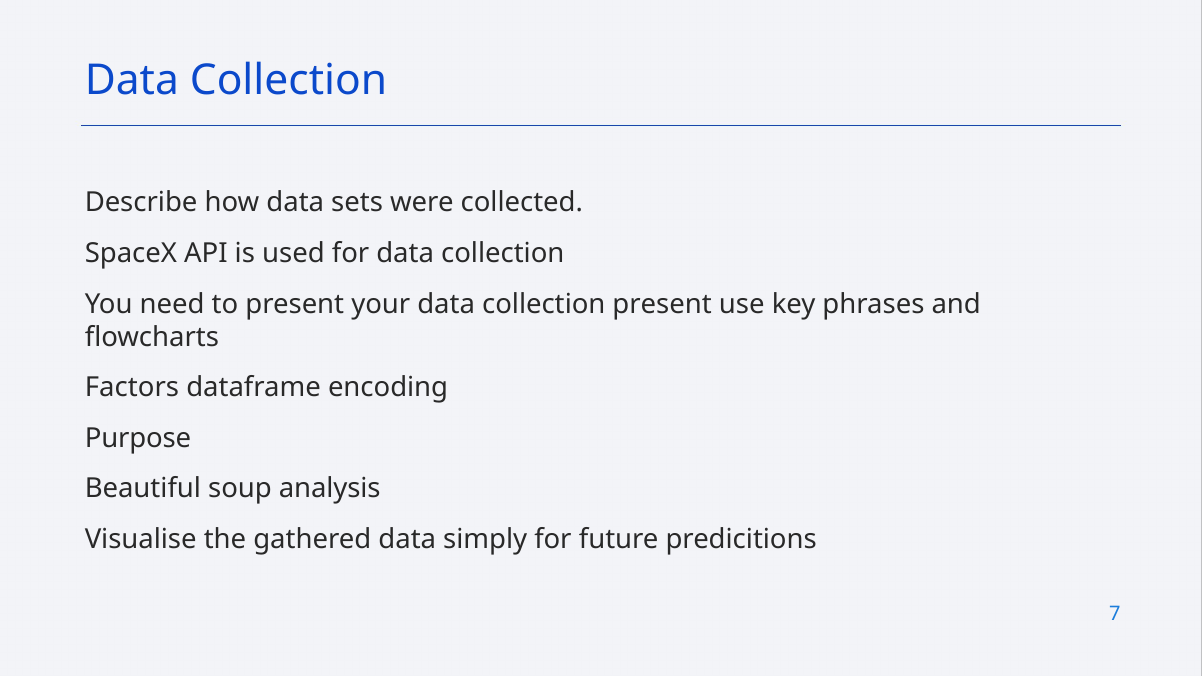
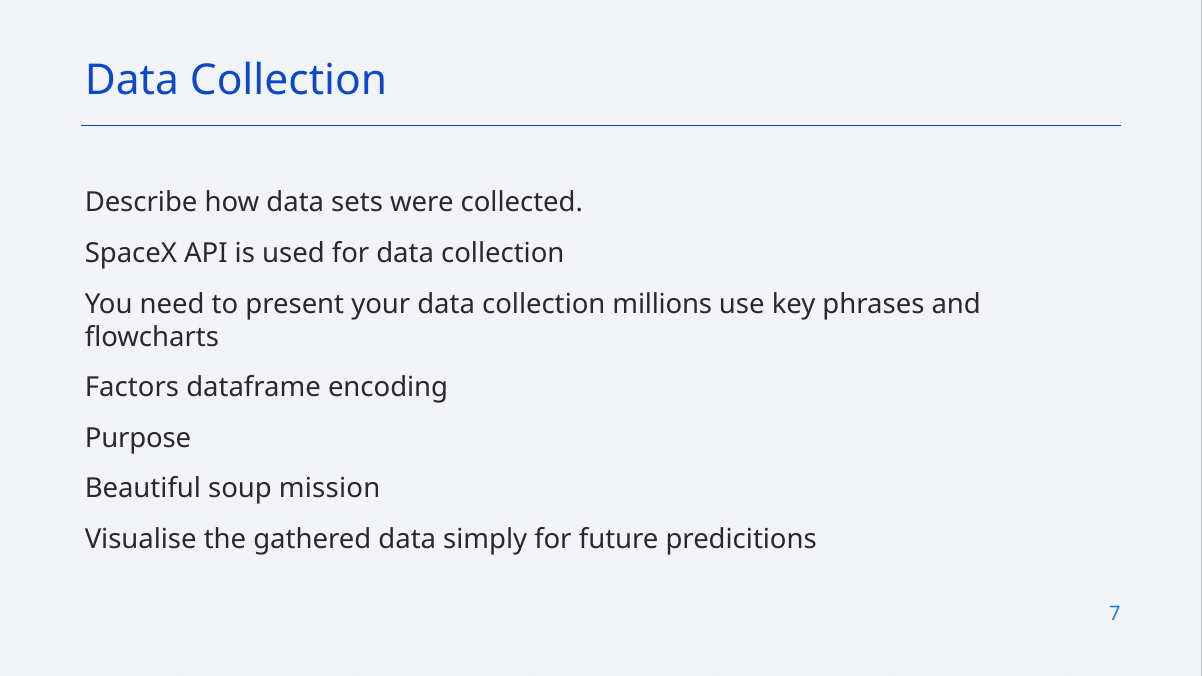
collection present: present -> millions (662, 304)
analysis: analysis -> mission (330, 489)
